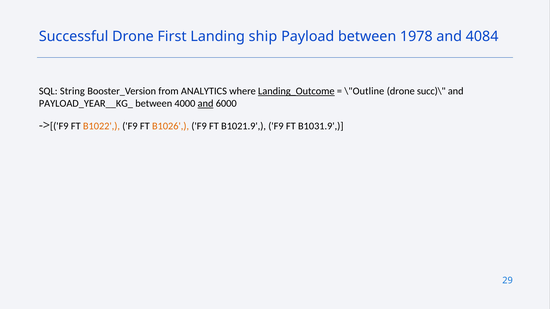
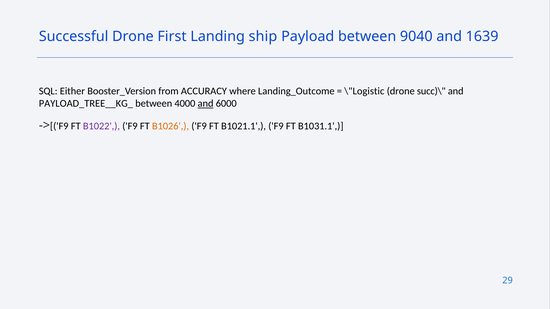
1978: 1978 -> 9040 (416, 37)
4084: 4084 -> 1639 (482, 37)
String: String -> Either (72, 91)
ANALYTICS: ANALYTICS -> ACCURACY (204, 91)
Landing_Outcome underline: present -> none (296, 91)
\"Outline: \"Outline -> \"Logistic (364, 91)
PAYLOAD_YEAR__KG_: PAYLOAD_YEAR__KG_ -> PAYLOAD_TREE__KG_ (86, 104)
B1022 colour: orange -> purple (101, 126)
B1021.9: B1021.9 -> B1021.1 (244, 126)
B1031.9: B1031.9 -> B1031.1 (321, 126)
